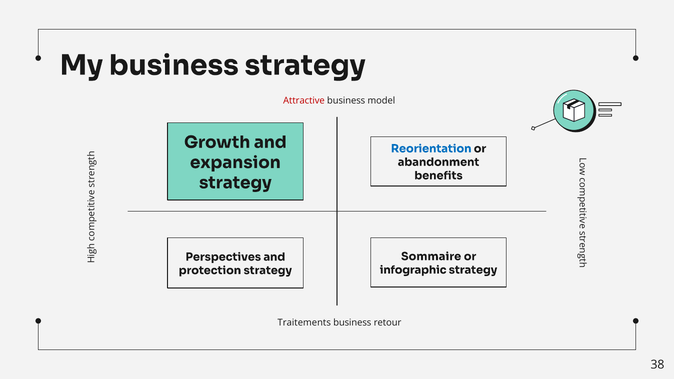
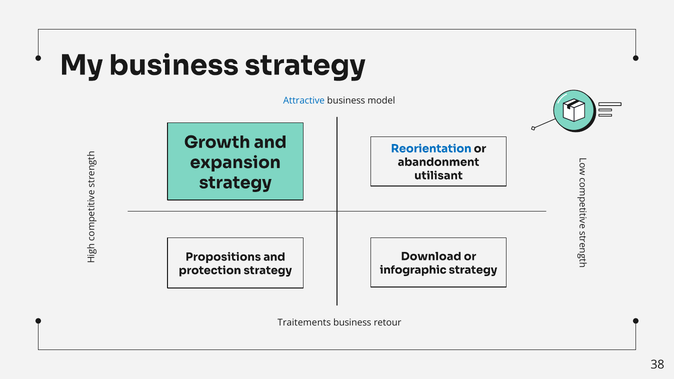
Attractive colour: red -> blue (304, 101)
benefits: benefits -> utilisant (439, 176)
Sommaire: Sommaire -> Download (431, 257)
Perspectives: Perspectives -> Propositions (223, 257)
